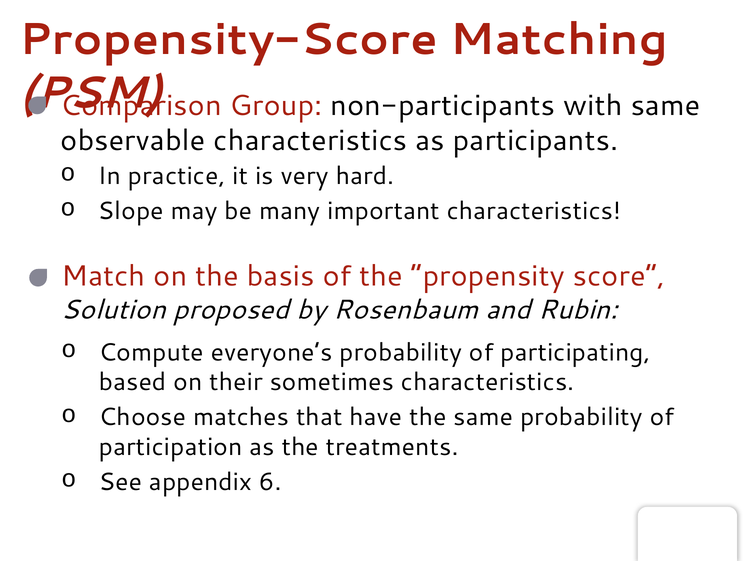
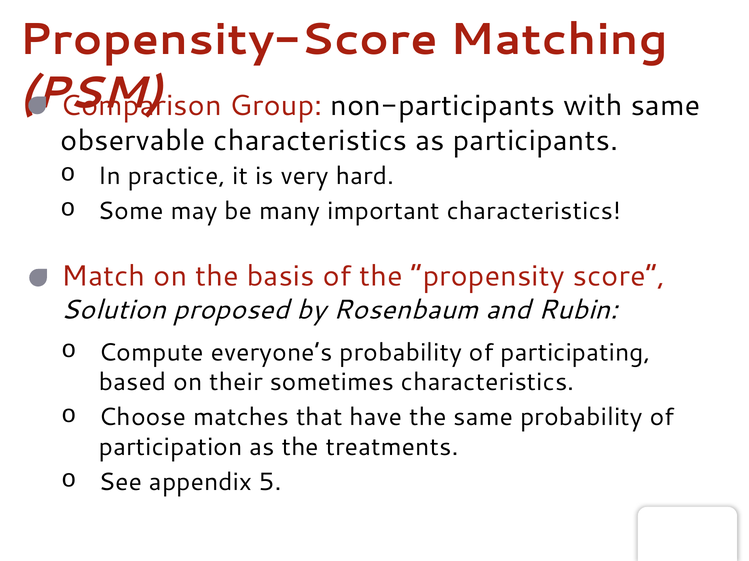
Slope: Slope -> Some (131, 211)
6: 6 -> 5 (270, 483)
